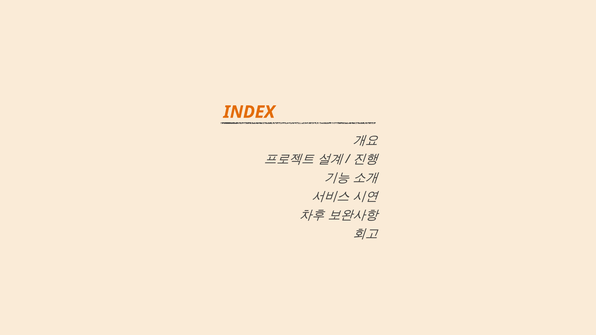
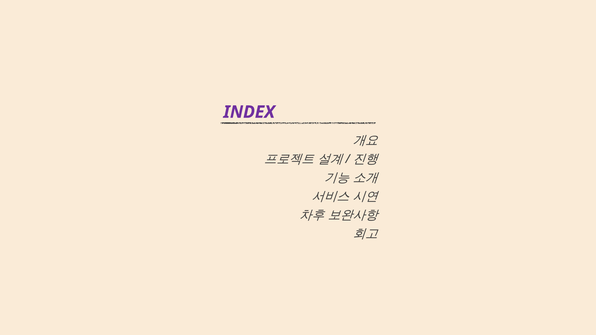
INDEX colour: orange -> purple (249, 112)
